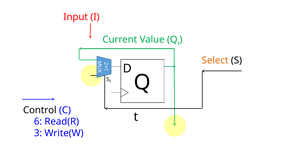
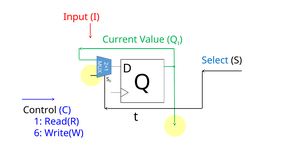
Select colour: orange -> blue (215, 60)
6: 6 -> 1 (38, 122)
3: 3 -> 6 (38, 134)
